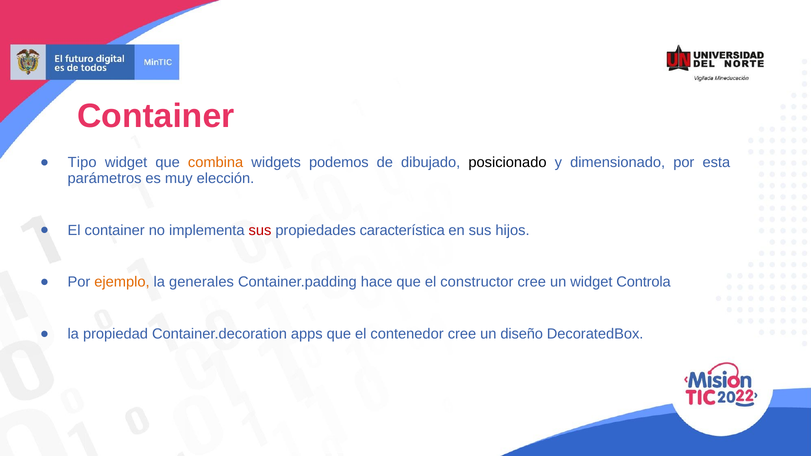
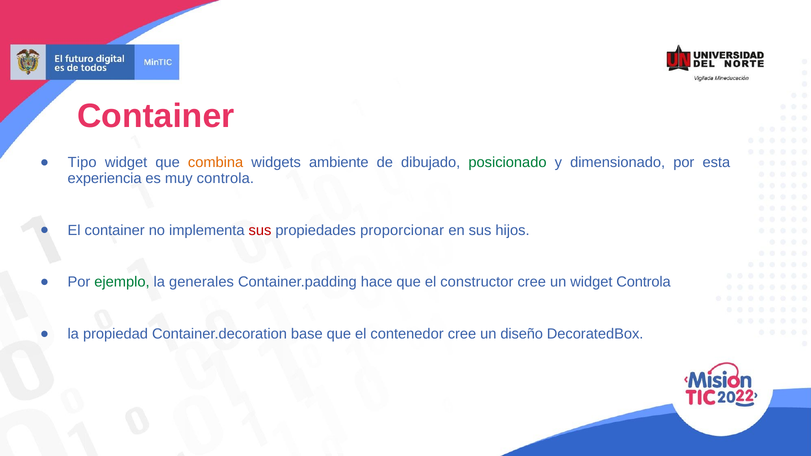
podemos: podemos -> ambiente (339, 163)
posicionado colour: black -> green (507, 163)
parámetros: parámetros -> experiencia (105, 178)
muy elección: elección -> controla (225, 178)
característica: característica -> proporcionar (402, 230)
ejemplo colour: orange -> green (122, 282)
apps: apps -> base (307, 334)
